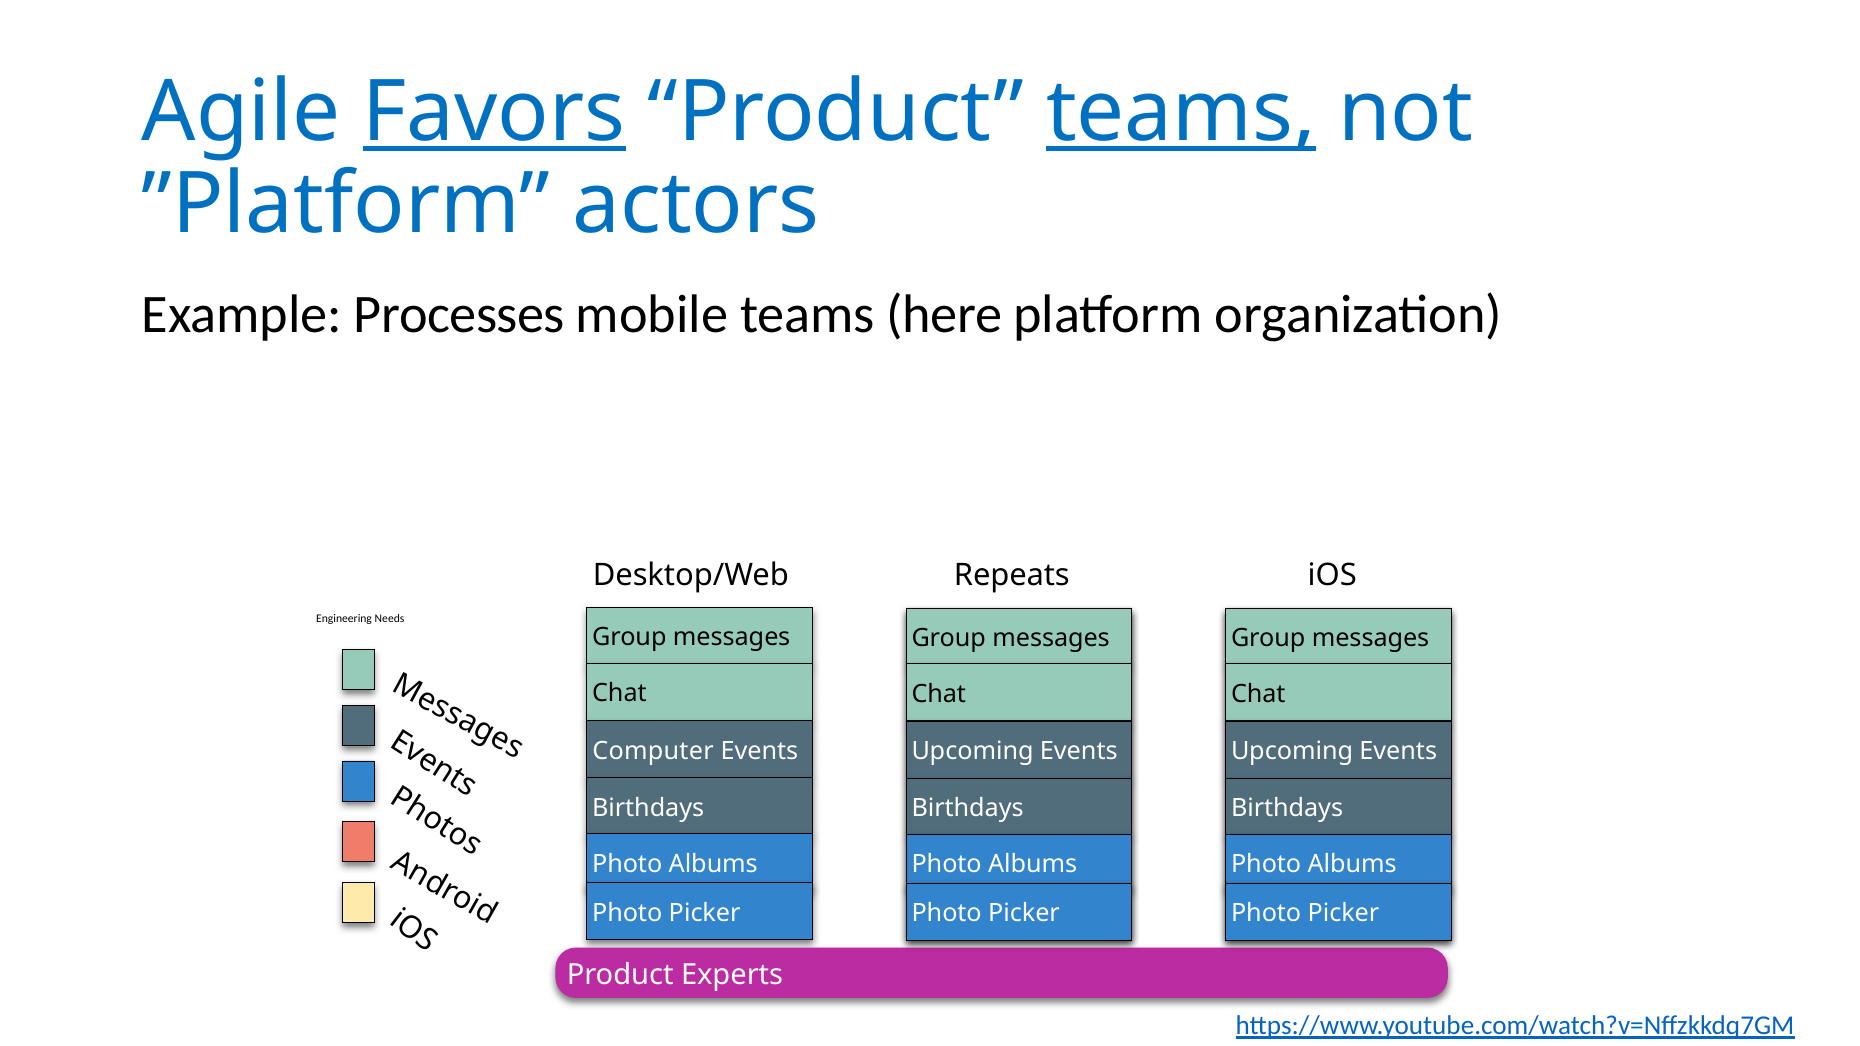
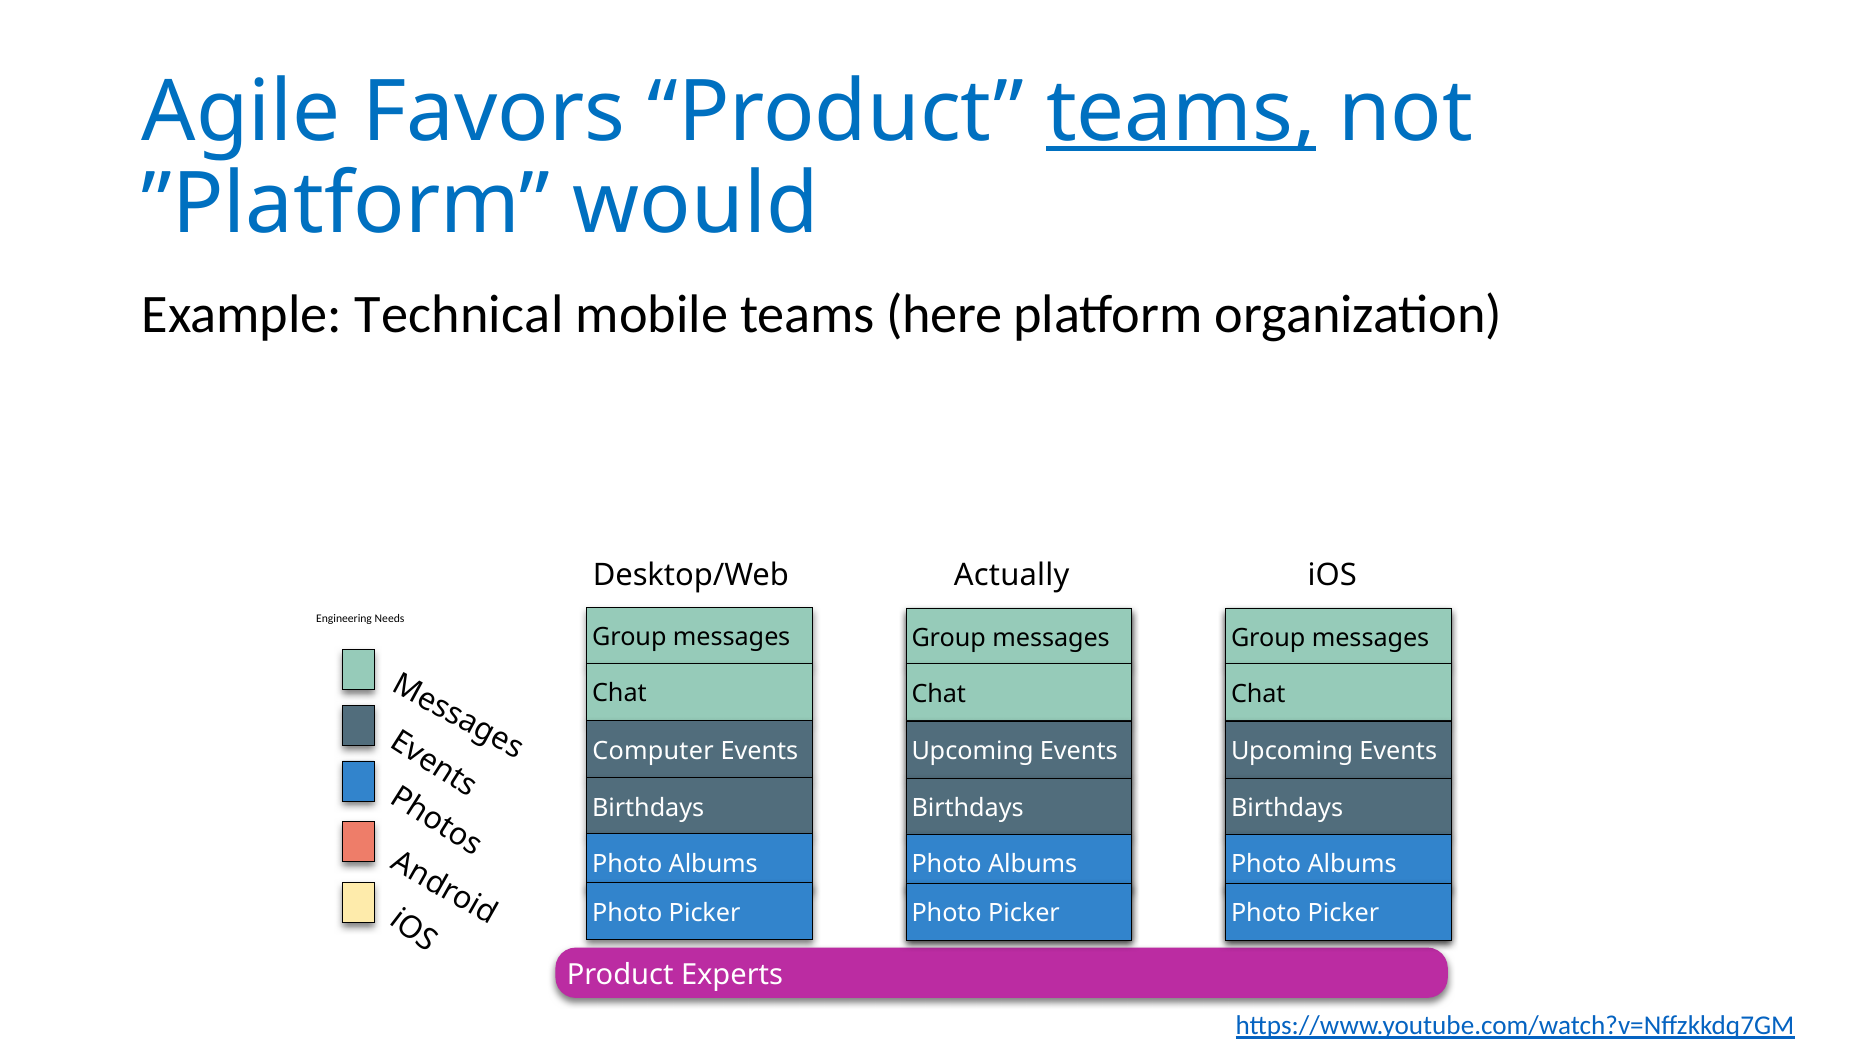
Favors underline: present -> none (494, 112)
actors: actors -> would (696, 204)
Processes: Processes -> Technical (459, 314)
Repeats: Repeats -> Actually (1012, 576)
